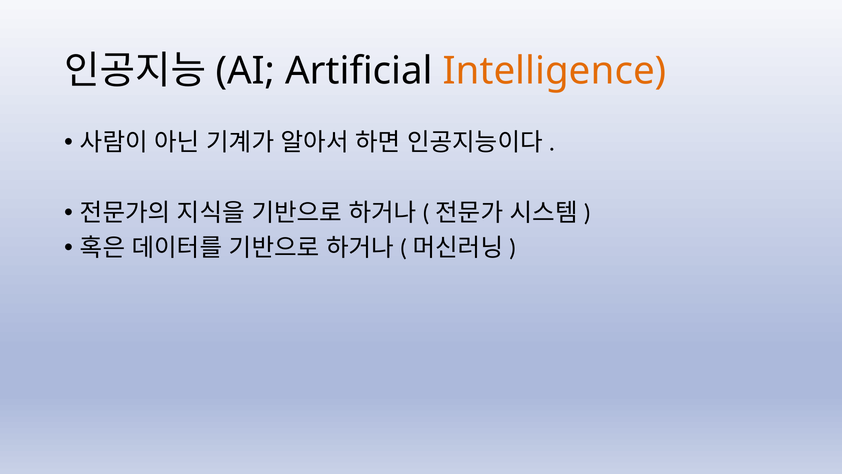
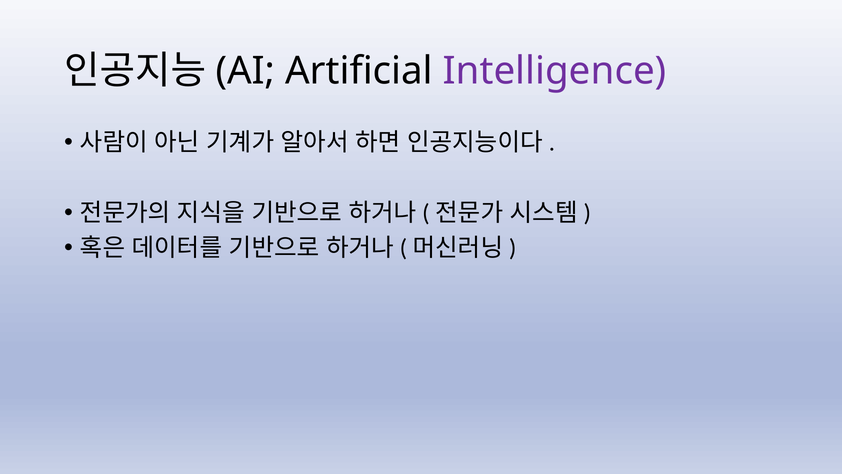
Intelligence colour: orange -> purple (555, 71)
